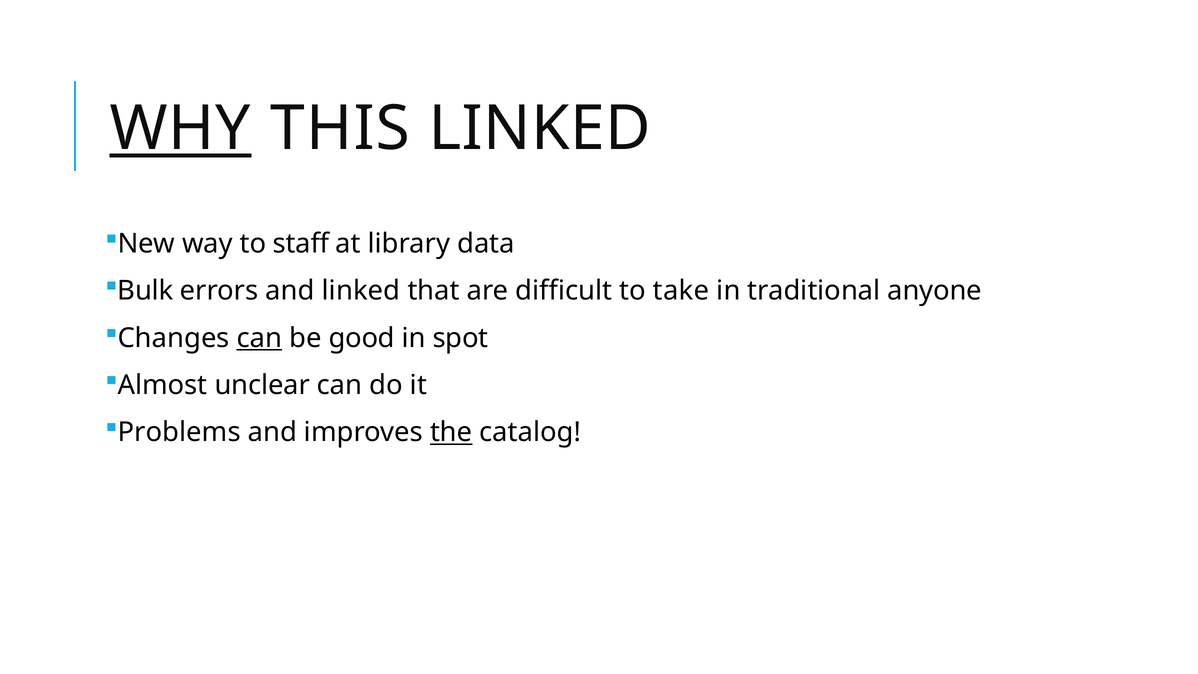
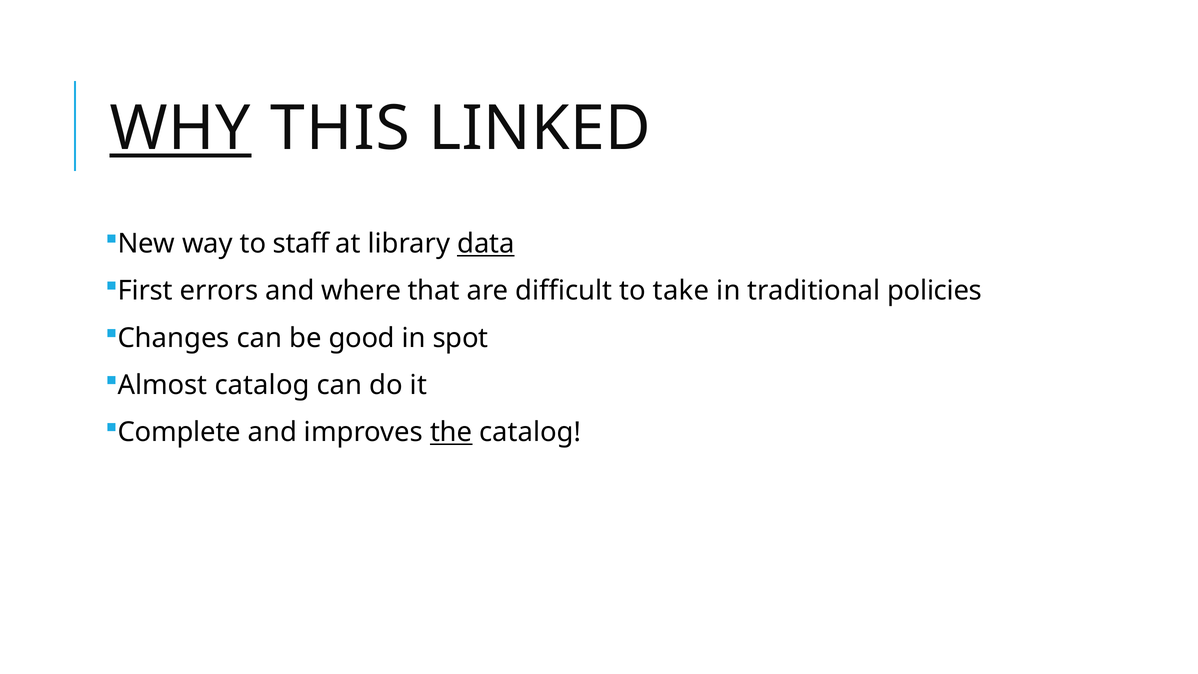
data underline: none -> present (486, 244)
Bulk: Bulk -> First (145, 291)
and linked: linked -> where (361, 291)
anyone: anyone -> policies (935, 291)
can underline: present -> none (259, 338)
Almost unclear: unclear -> catalog (262, 385)
Problems: Problems -> Complete (179, 432)
